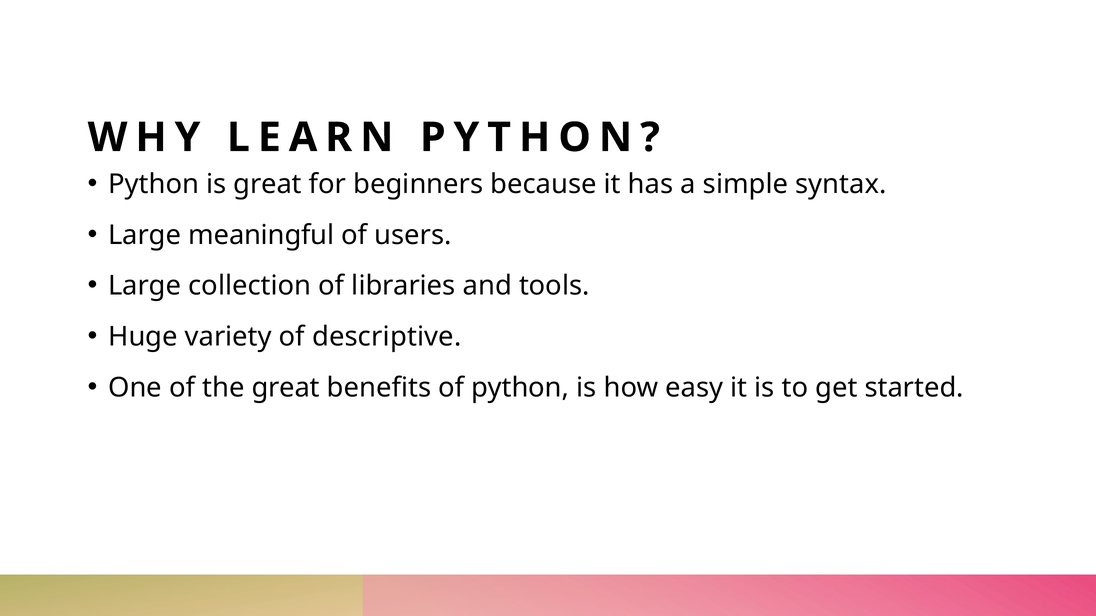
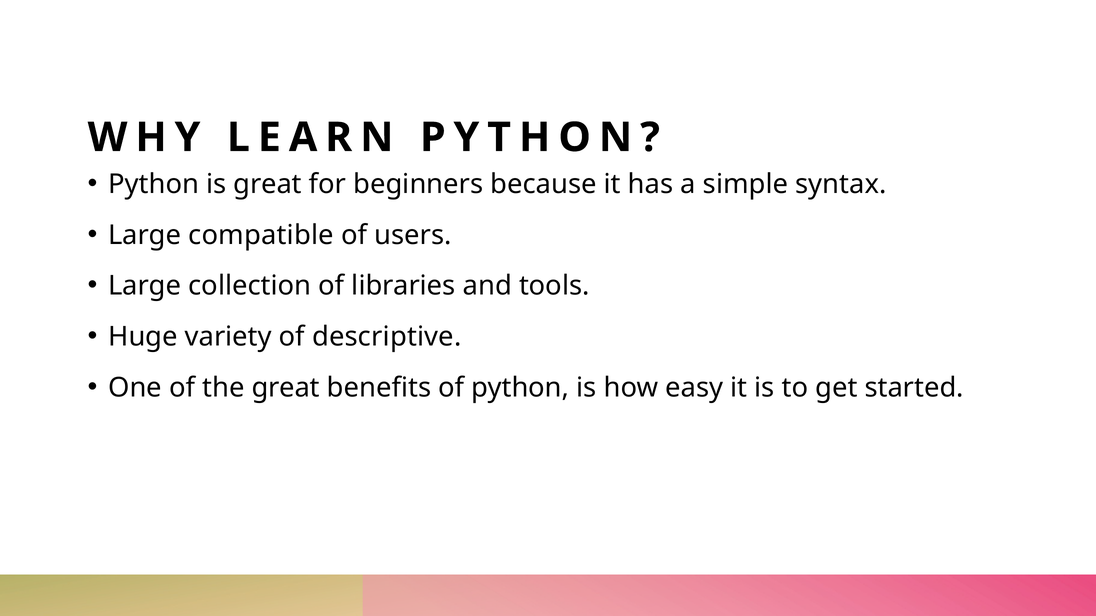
meaningful: meaningful -> compatible (261, 235)
